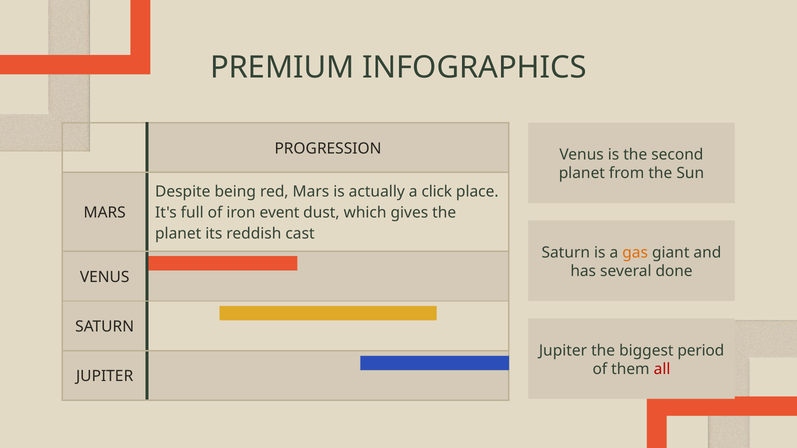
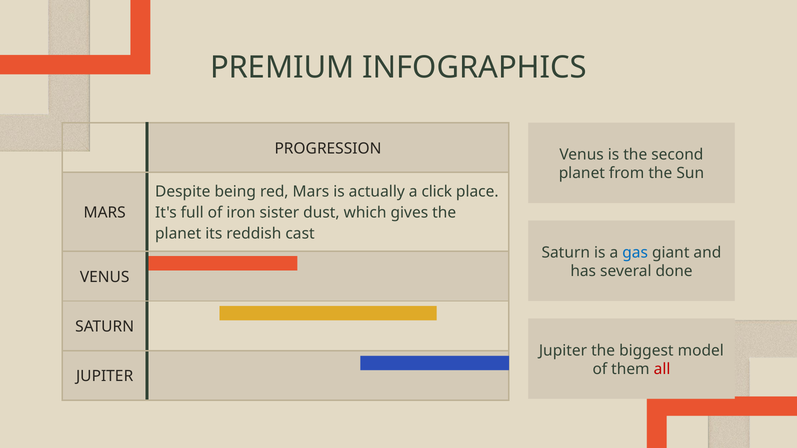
event: event -> sister (279, 213)
gas colour: orange -> blue (635, 253)
period: period -> model (701, 351)
